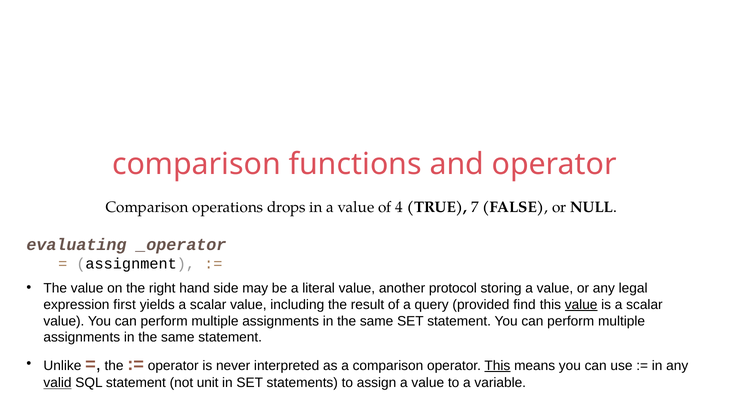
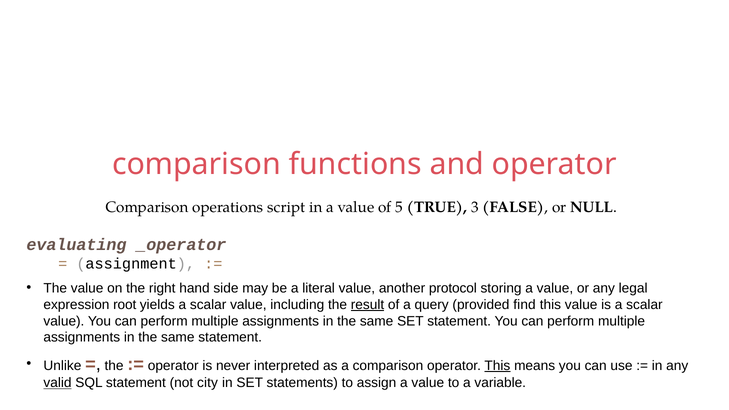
drops: drops -> script (286, 207)
4: 4 -> 5 (399, 207)
7: 7 -> 3 (475, 207)
first: first -> root (125, 305)
result underline: none -> present (367, 305)
value underline: present -> none (581, 305)
unit: unit -> city (208, 383)
